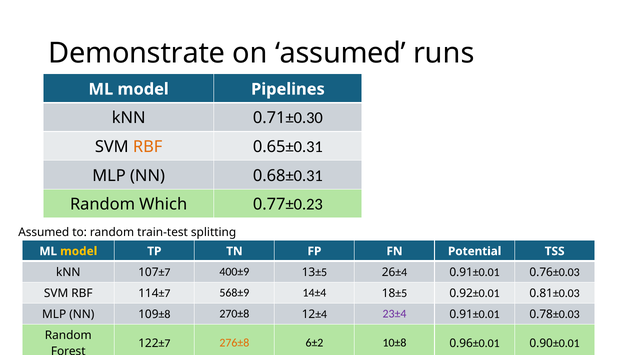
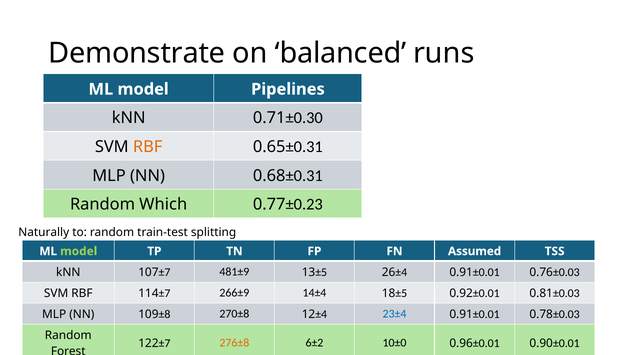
on assumed: assumed -> balanced (341, 53)
Assumed: Assumed -> Naturally (44, 233)
model colour: yellow -> light green (79, 252)
Potential: Potential -> Assumed (475, 252)
400±9: 400±9 -> 481±9 (234, 272)
568±9: 568±9 -> 266±9 (234, 293)
23±4 colour: purple -> blue (395, 314)
10±8: 10±8 -> 10±0 (395, 343)
